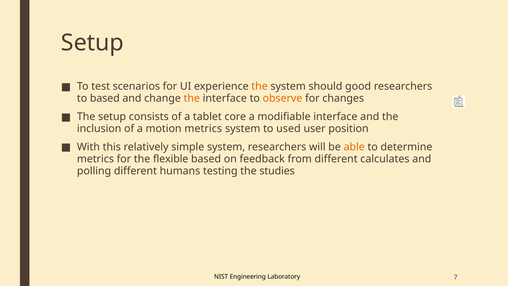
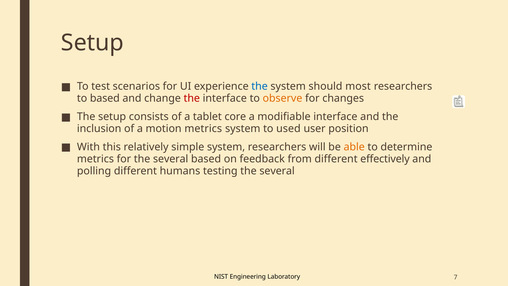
the colour: orange -> blue (260, 86)
good: good -> most (358, 86)
the colour: orange -> red (192, 98)
for the flexible: flexible -> several (171, 159)
calculates: calculates -> effectively (385, 159)
testing the studies: studies -> several (277, 171)
